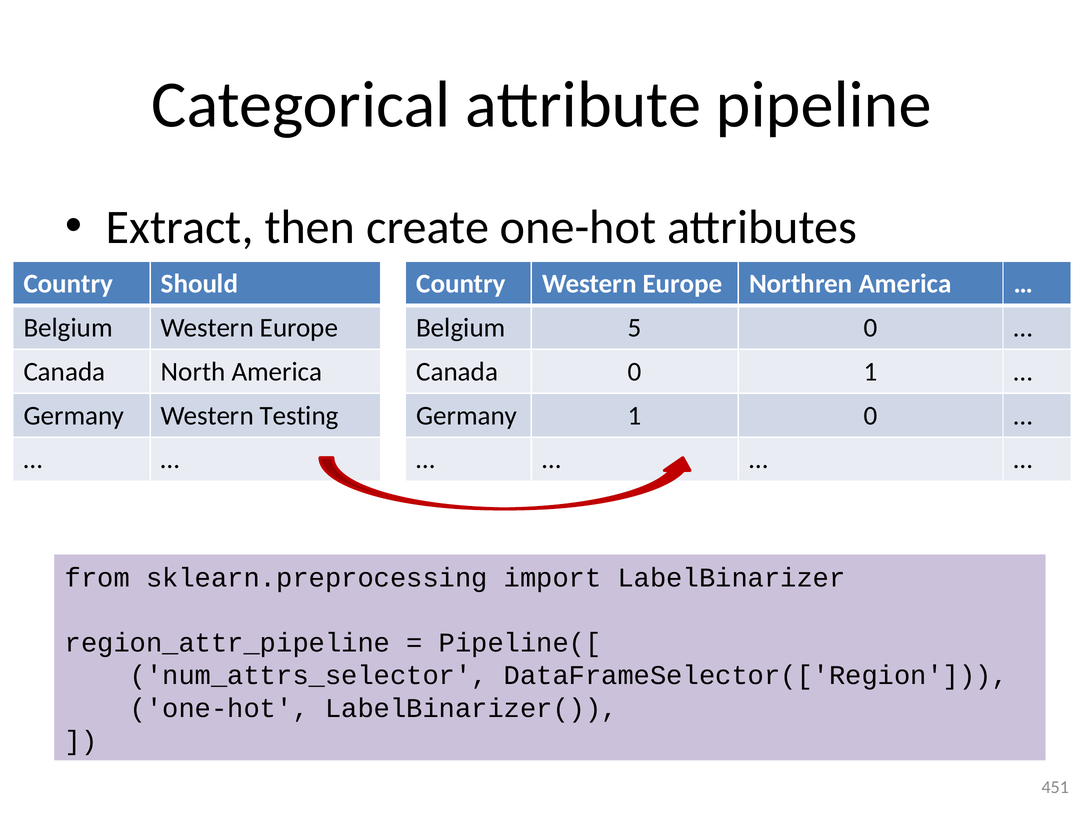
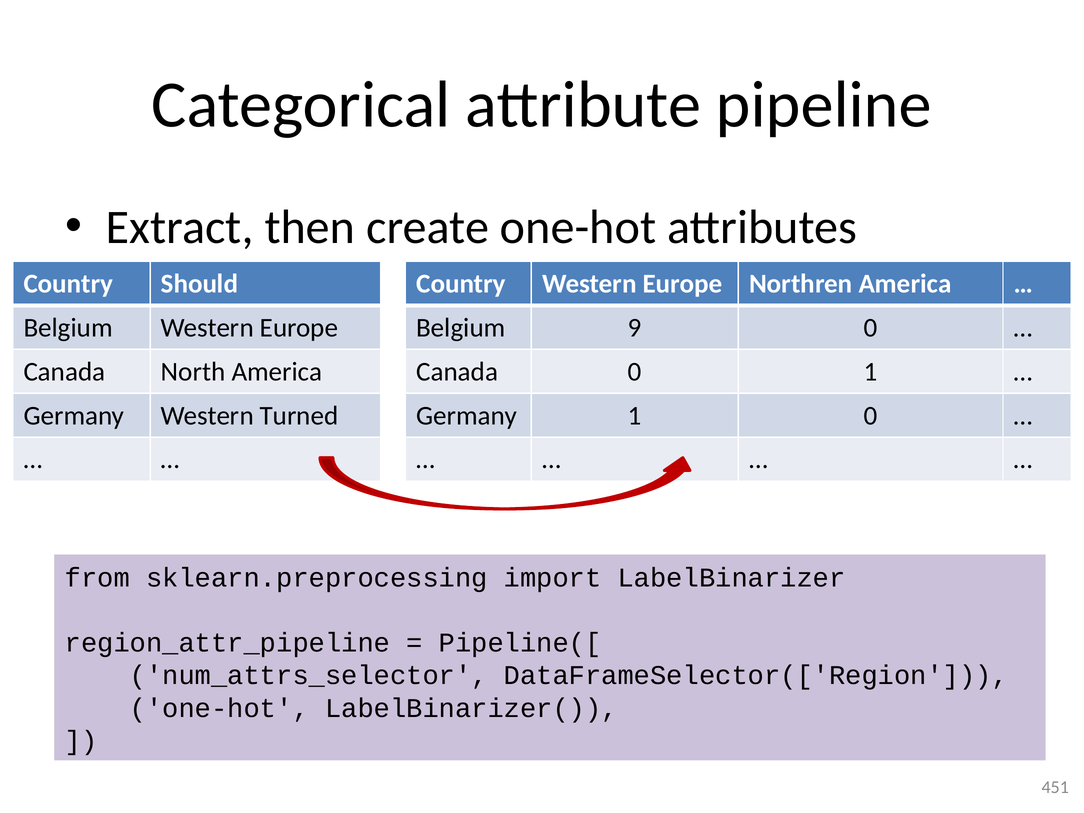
5: 5 -> 9 (635, 328)
Testing: Testing -> Turned (299, 416)
